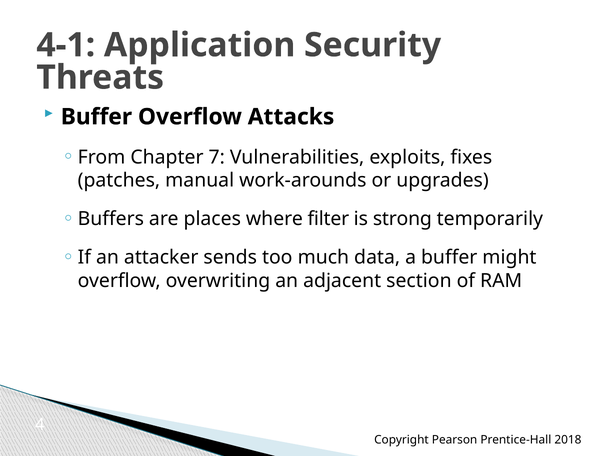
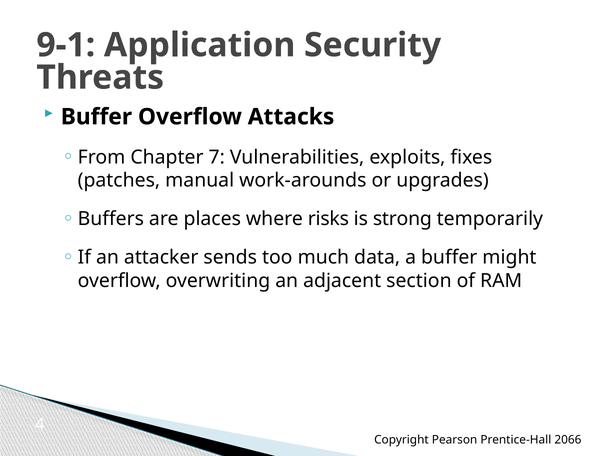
4-1: 4-1 -> 9-1 (66, 45)
filter: filter -> risks (328, 219)
2018: 2018 -> 2066 (568, 440)
